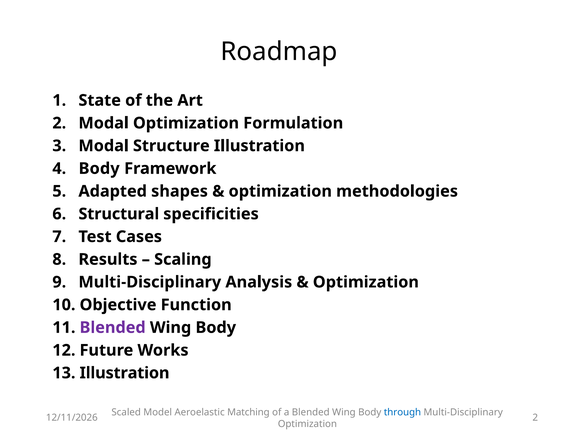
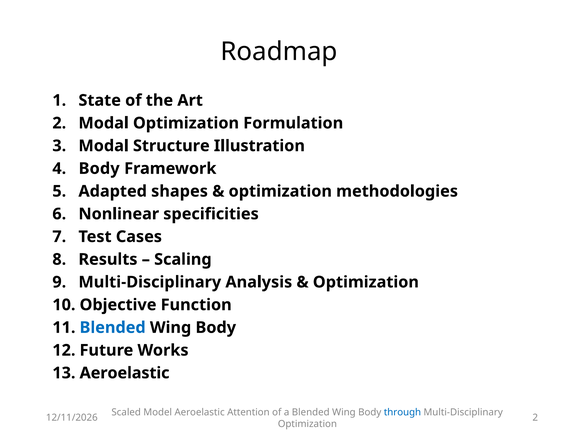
Structural: Structural -> Nonlinear (119, 214)
Blended colour: purple -> blue (113, 328)
Illustration: Illustration -> Aeroelastic (125, 373)
Matching: Matching -> Attention (248, 412)
